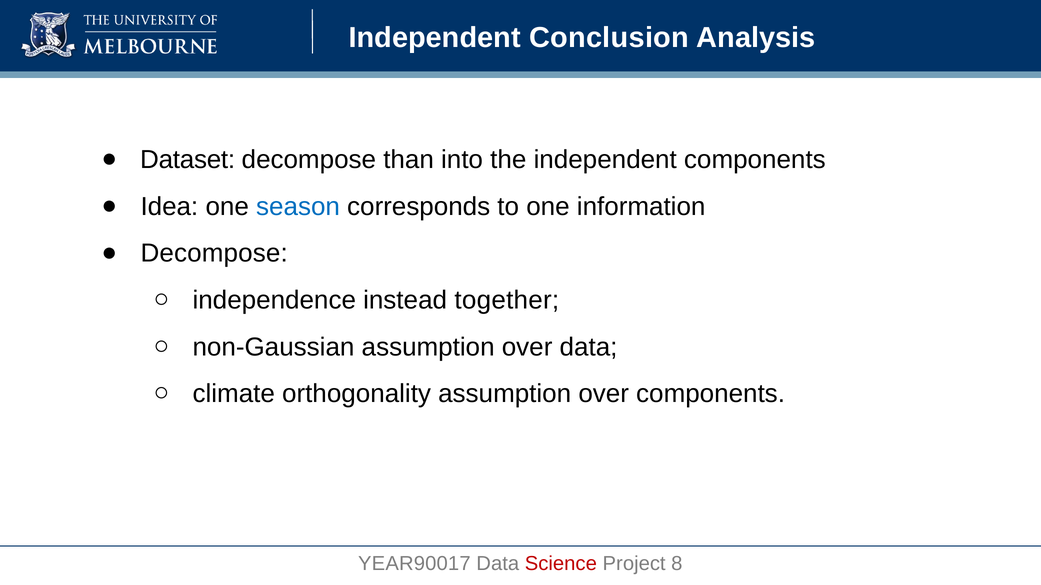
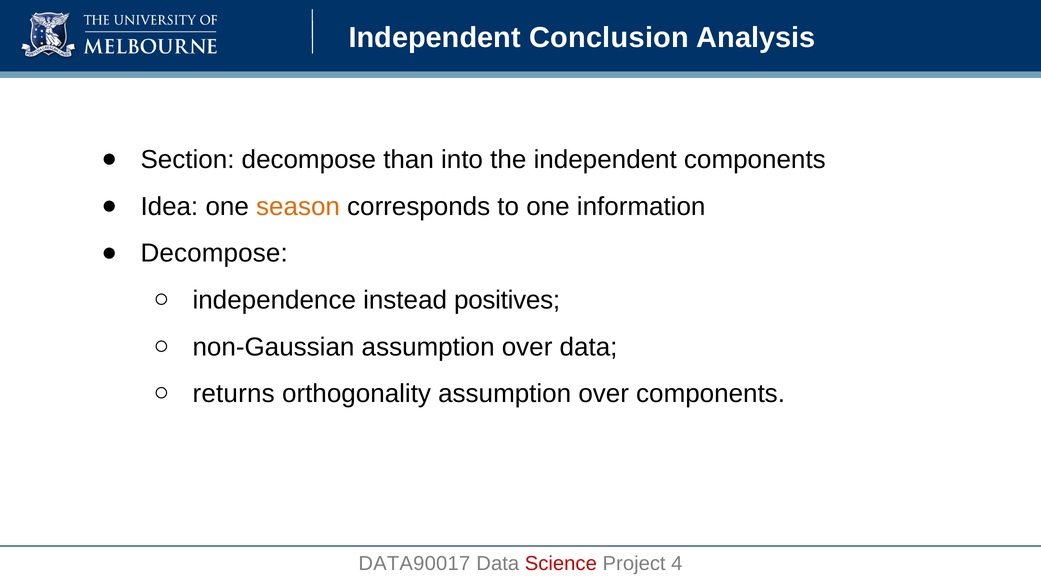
Dataset: Dataset -> Section (187, 160)
season colour: blue -> orange (298, 207)
together: together -> positives (507, 300)
climate: climate -> returns (234, 394)
YEAR90017: YEAR90017 -> DATA90017 (414, 564)
8: 8 -> 4 (677, 564)
